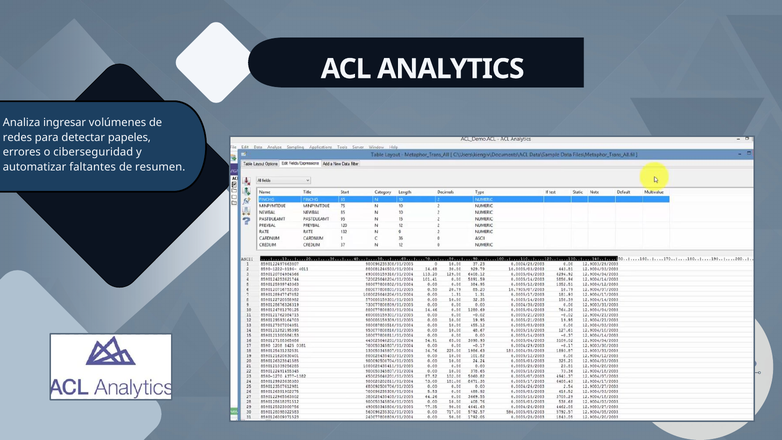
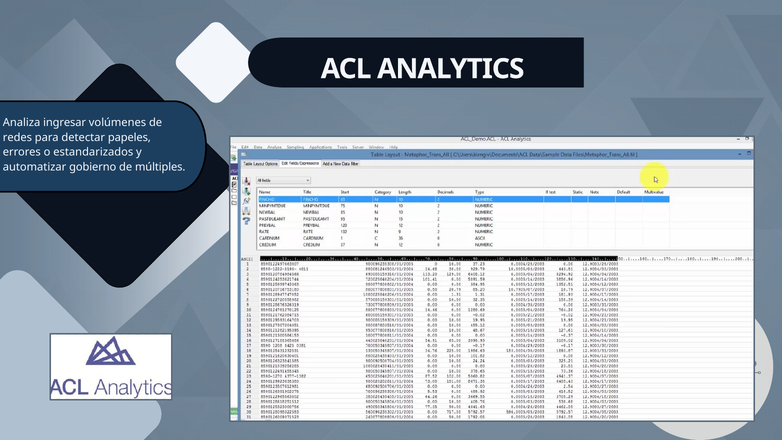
ciberseguridad: ciberseguridad -> estandarizados (93, 152)
faltantes: faltantes -> gobierno (93, 167)
resumen: resumen -> múltiples (160, 167)
